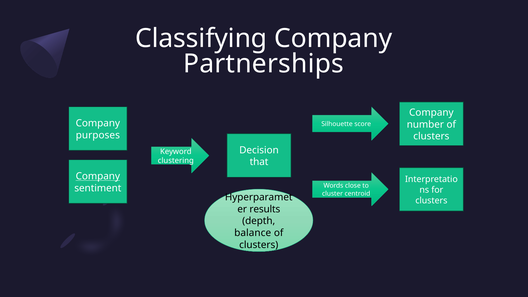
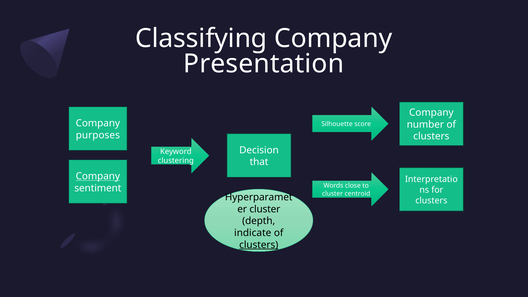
Partnerships: Partnerships -> Presentation (264, 64)
results: results -> cluster (265, 209)
balance: balance -> indicate (253, 233)
clusters underline: none -> present (259, 245)
